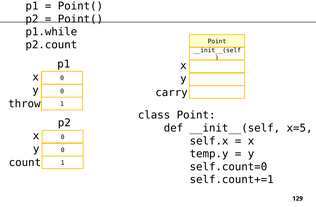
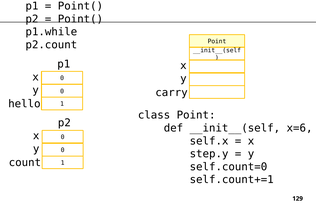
throw: throw -> hello (24, 104)
x=5: x=5 -> x=6 (300, 128)
temp.y: temp.y -> step.y (209, 154)
